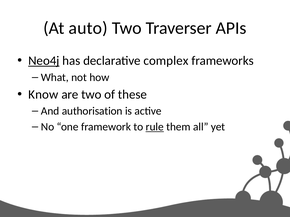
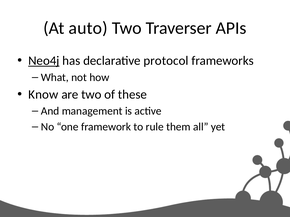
complex: complex -> protocol (166, 61)
authorisation: authorisation -> management (92, 111)
rule underline: present -> none (155, 127)
